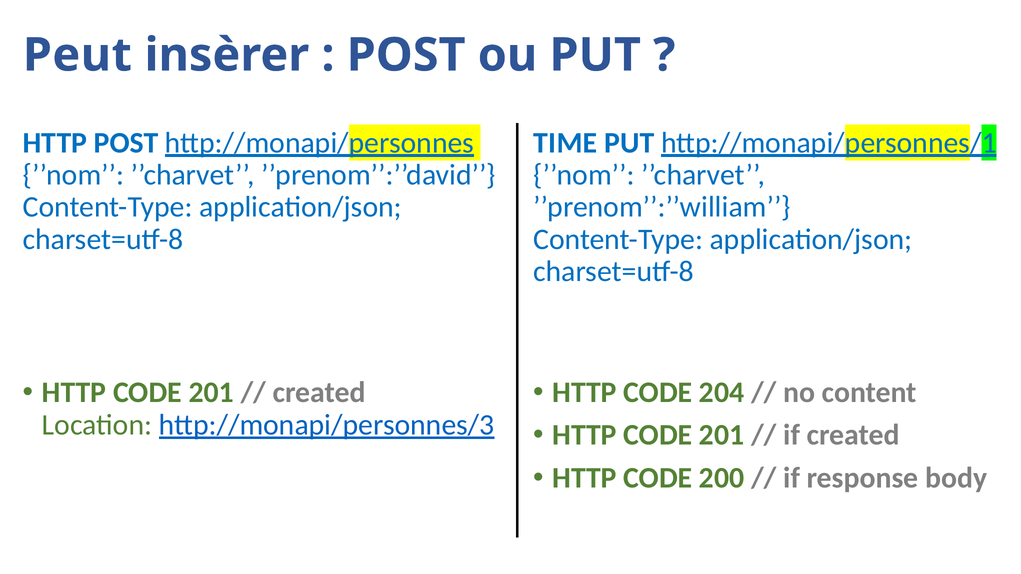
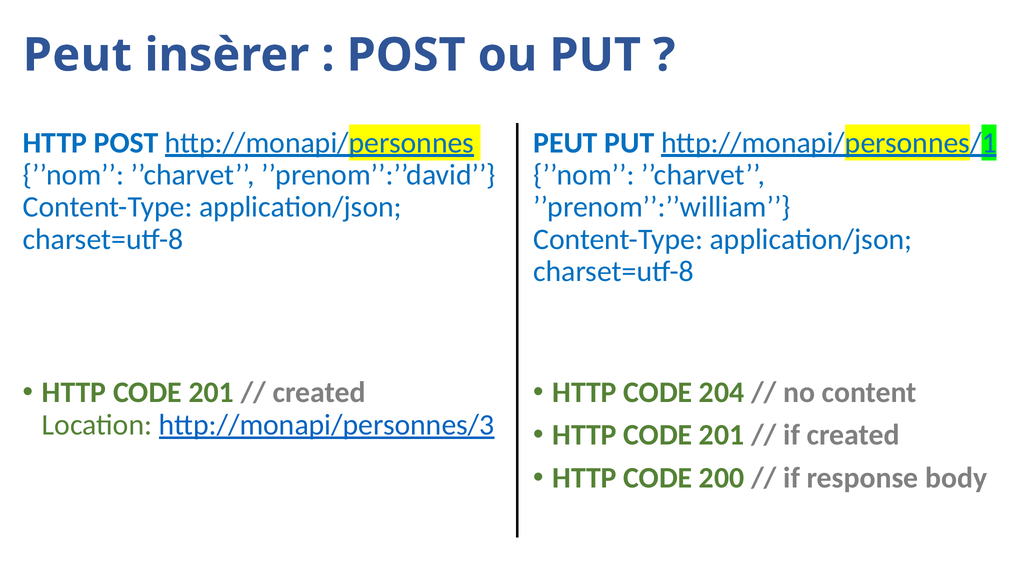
TIME: TIME -> PEUT (565, 143)
